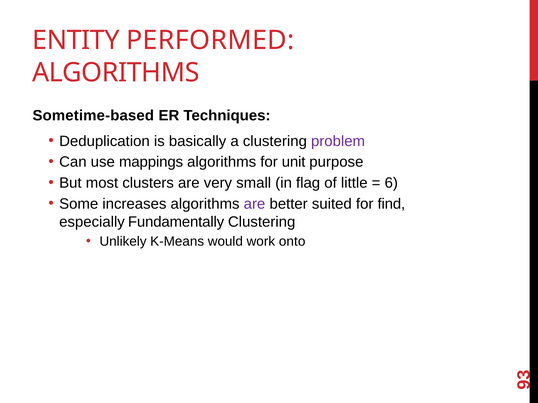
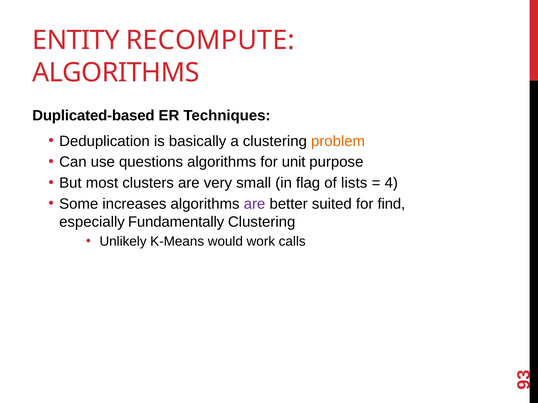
PERFORMED: PERFORMED -> RECOMPUTE (210, 40)
Sometime-based: Sometime-based -> Duplicated-based (93, 116)
problem colour: purple -> orange (338, 141)
mappings: mappings -> questions (151, 162)
little: little -> lists (354, 183)
6: 6 -> 4 (391, 183)
onto: onto -> calls (292, 242)
